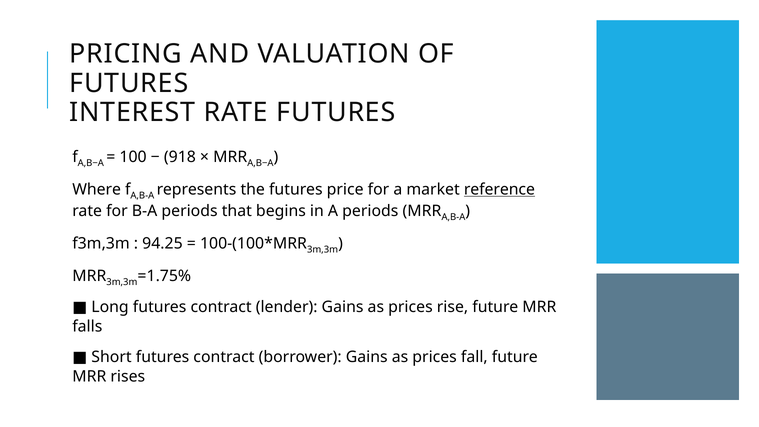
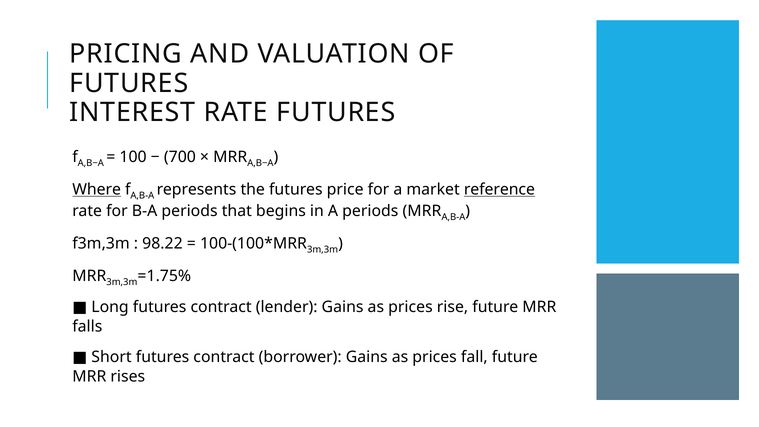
918: 918 -> 700 (180, 157)
Where underline: none -> present (97, 189)
94.25: 94.25 -> 98.22 (162, 243)
